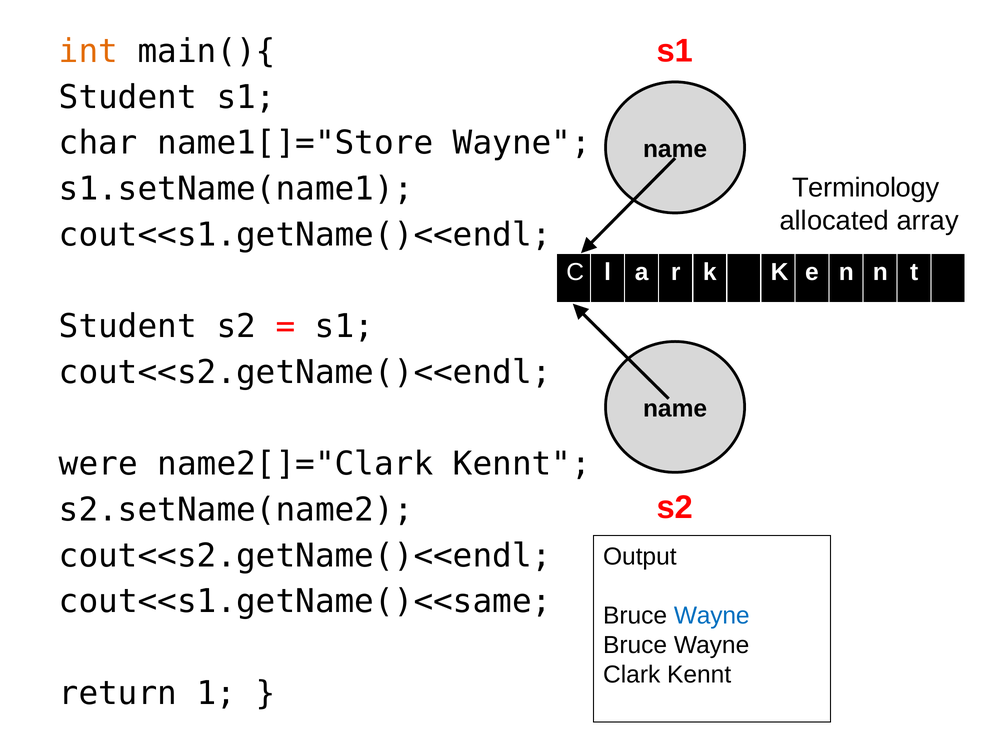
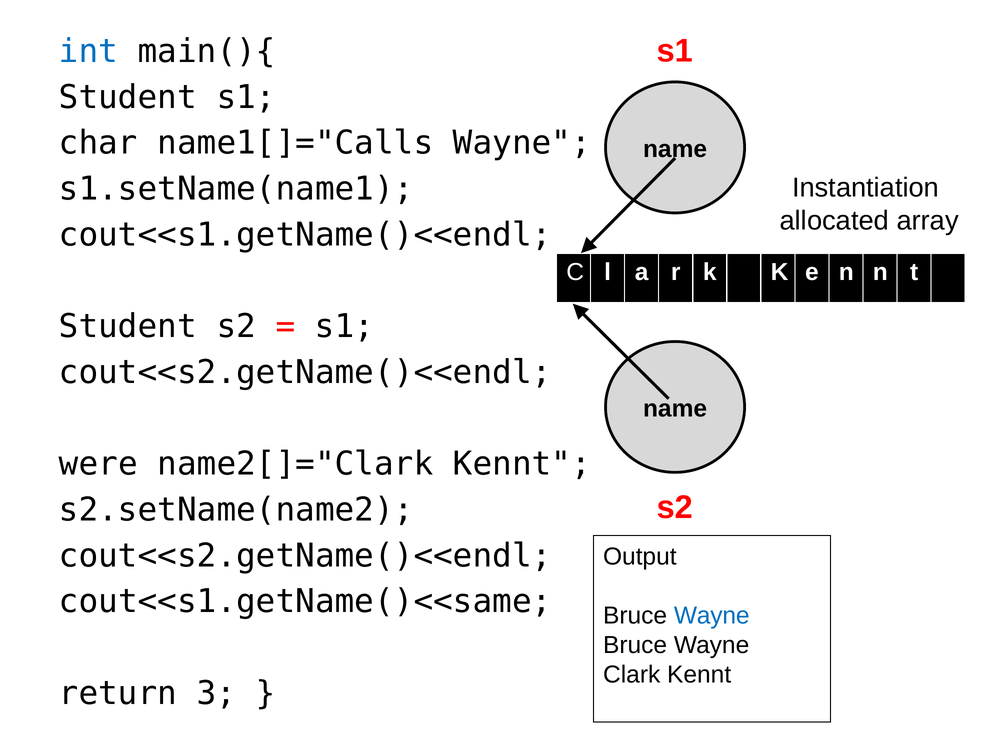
int colour: orange -> blue (88, 51)
name1[]="Store: name1[]="Store -> name1[]="Calls (295, 143)
Terminology: Terminology -> Instantiation (866, 188)
1: 1 -> 3 (216, 693)
